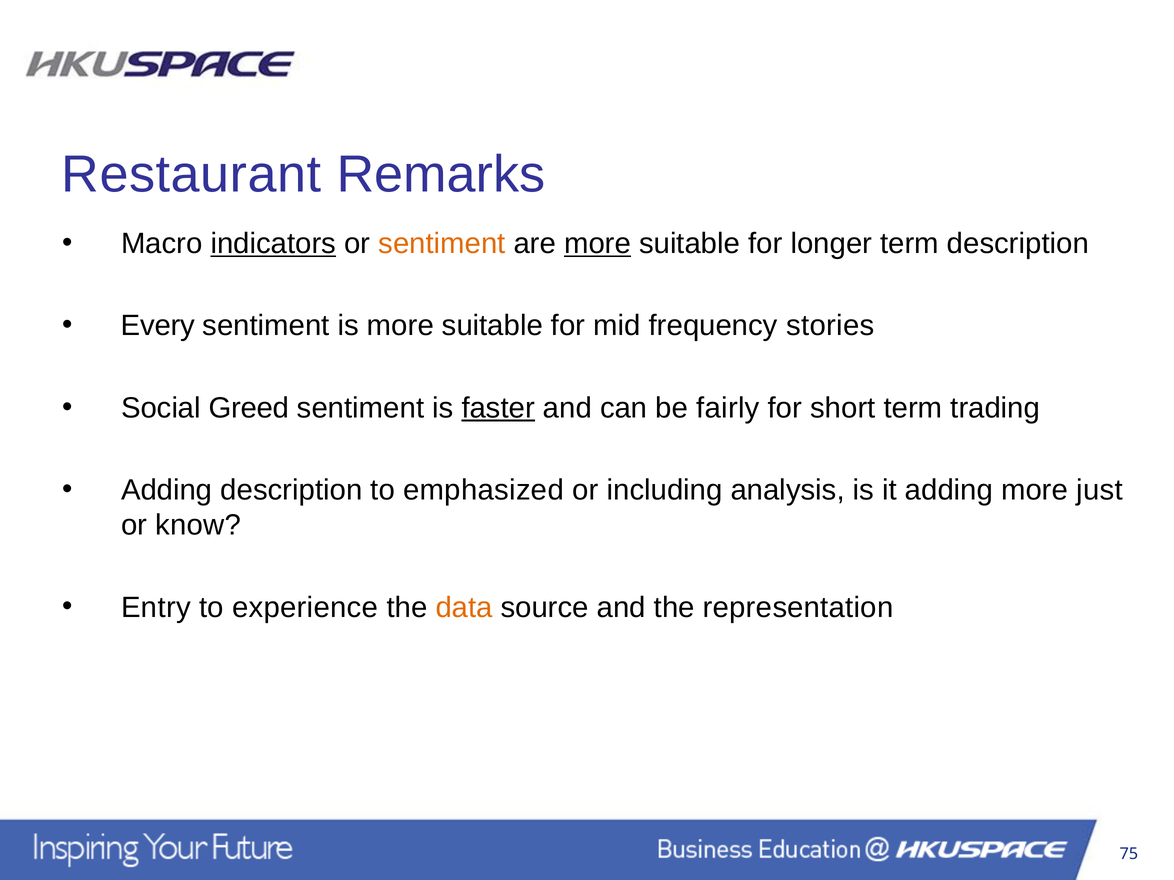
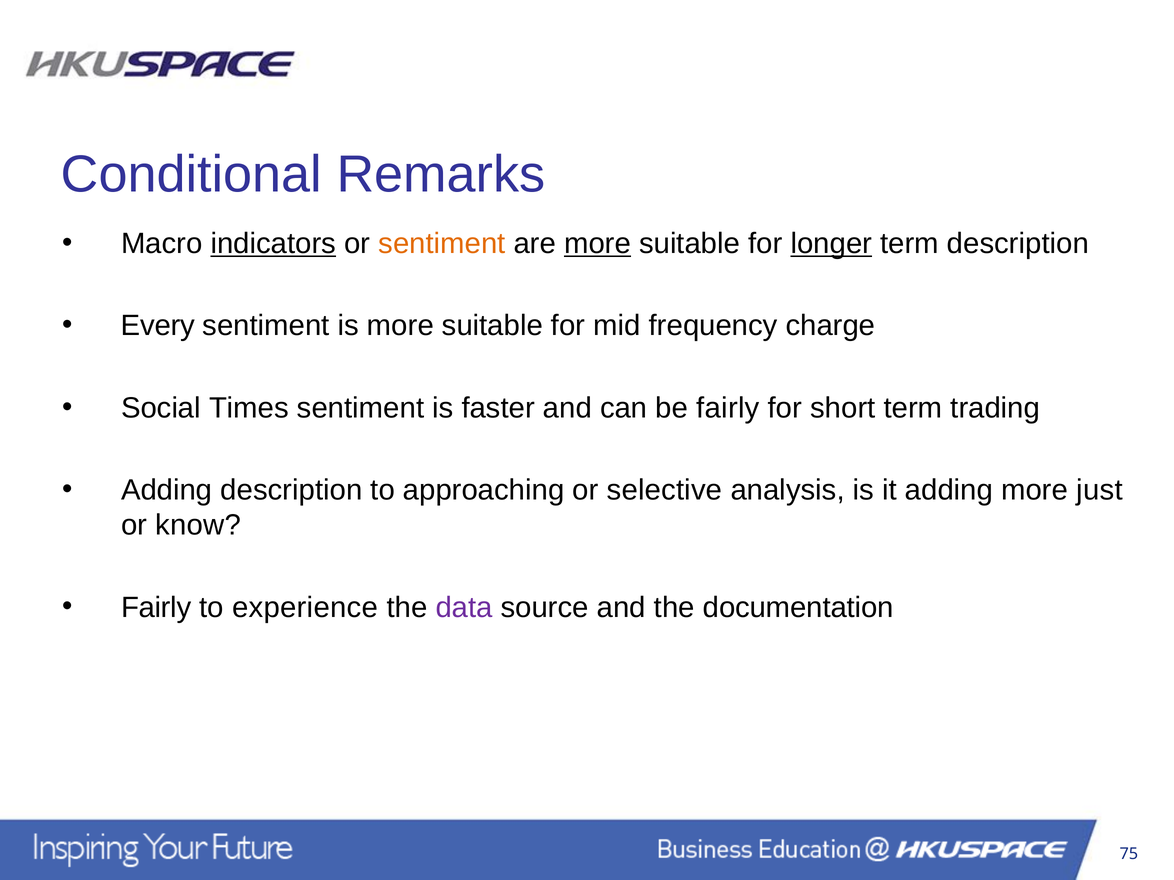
Restaurant: Restaurant -> Conditional (191, 175)
longer underline: none -> present (831, 244)
stories: stories -> charge (830, 326)
Greed: Greed -> Times (249, 408)
faster underline: present -> none (498, 408)
emphasized: emphasized -> approaching (484, 490)
including: including -> selective (664, 490)
Entry: Entry -> Fairly (156, 608)
data colour: orange -> purple (464, 608)
representation: representation -> documentation (798, 608)
